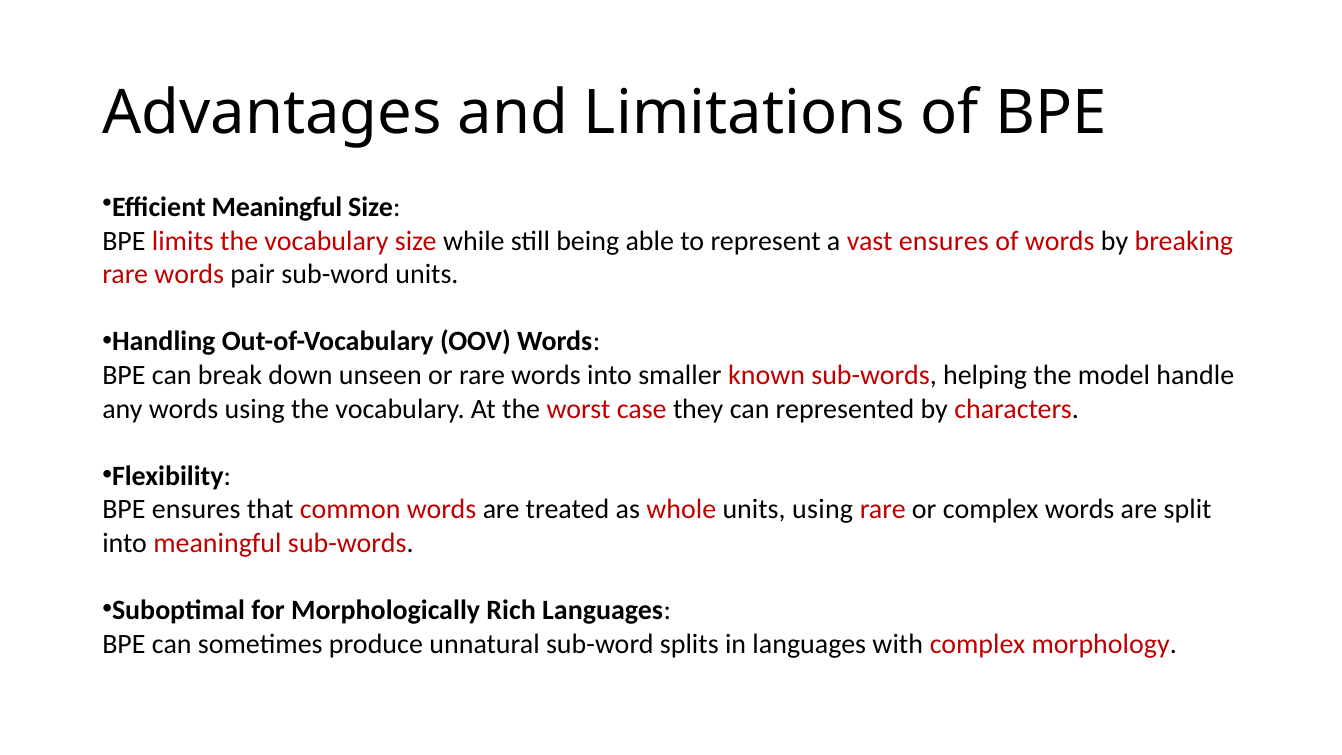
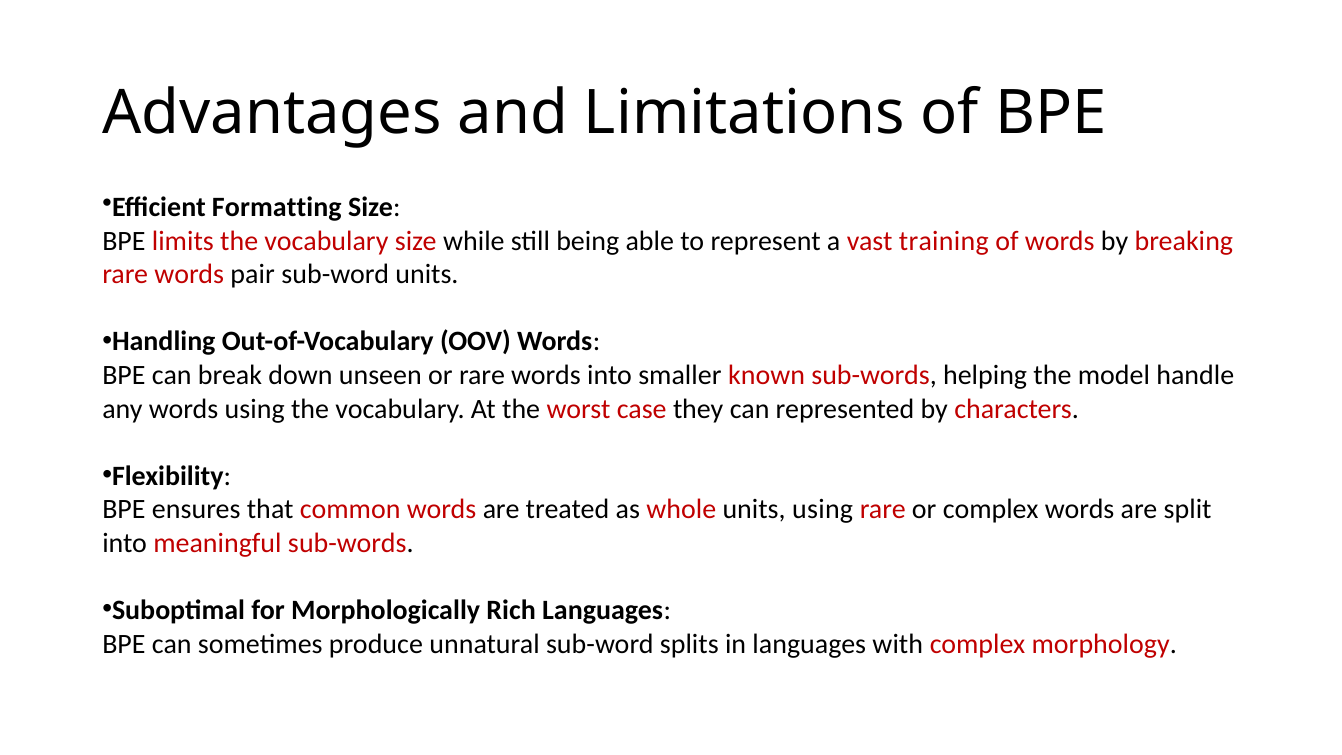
Efficient Meaningful: Meaningful -> Formatting (277, 207)
vast ensures: ensures -> training (944, 241)
